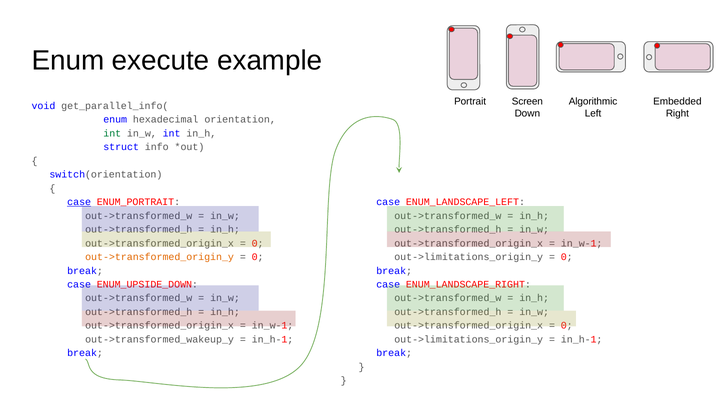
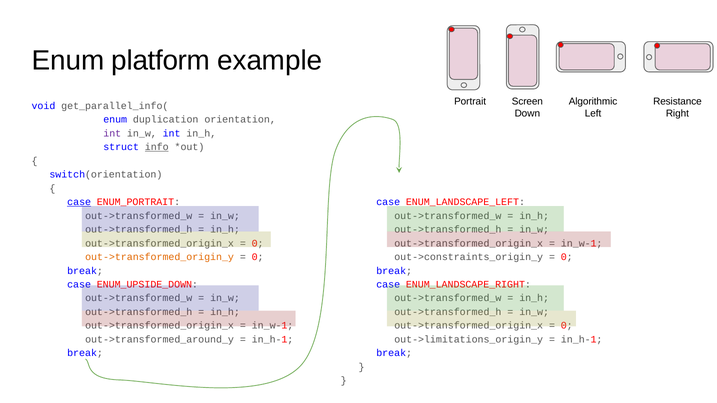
execute: execute -> platform (161, 61)
Embedded: Embedded -> Resistance (677, 102)
hexadecimal: hexadecimal -> duplication (166, 120)
int colour: green -> purple (112, 133)
info underline: none -> present (157, 147)
out->limitations_origin_y: out->limitations_origin_y -> out->constraints_origin_y (469, 257)
out->transformed_wakeup_y: out->transformed_wakeup_y -> out->transformed_around_y (160, 340)
